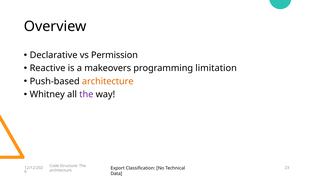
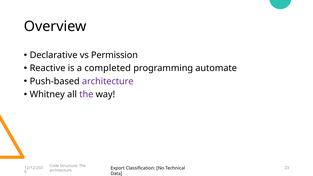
makeovers: makeovers -> completed (108, 68)
limitation: limitation -> automate (216, 68)
architecture colour: orange -> purple (108, 81)
